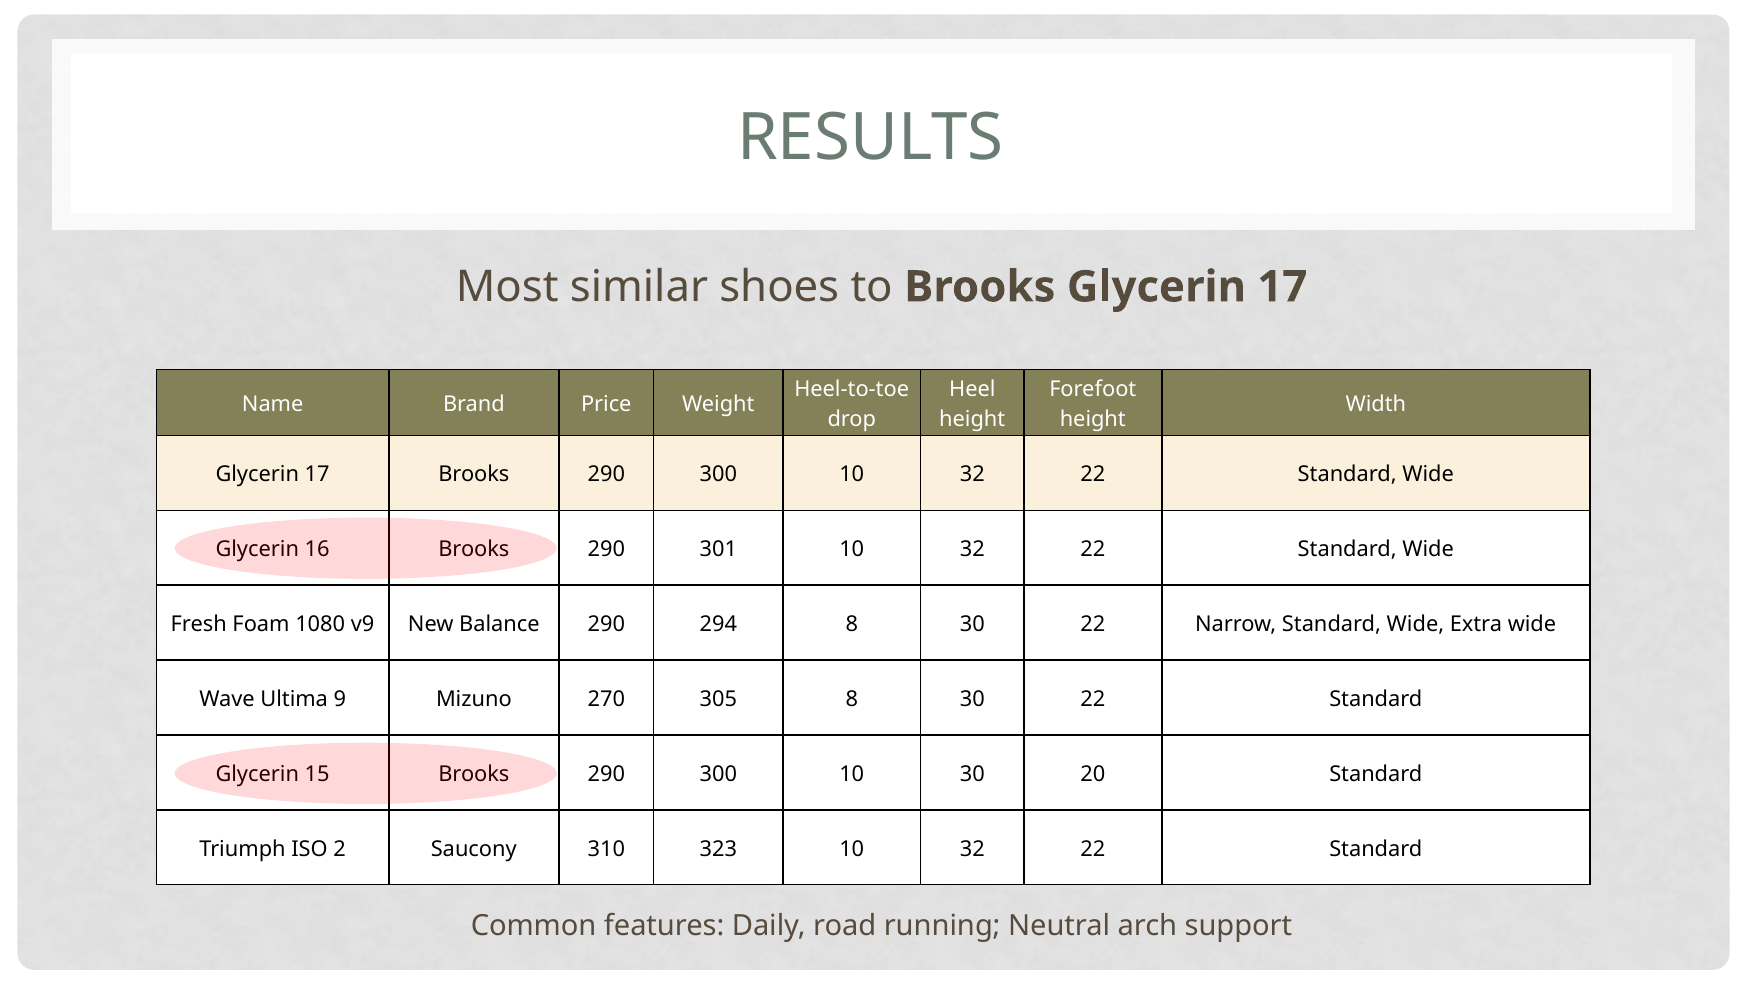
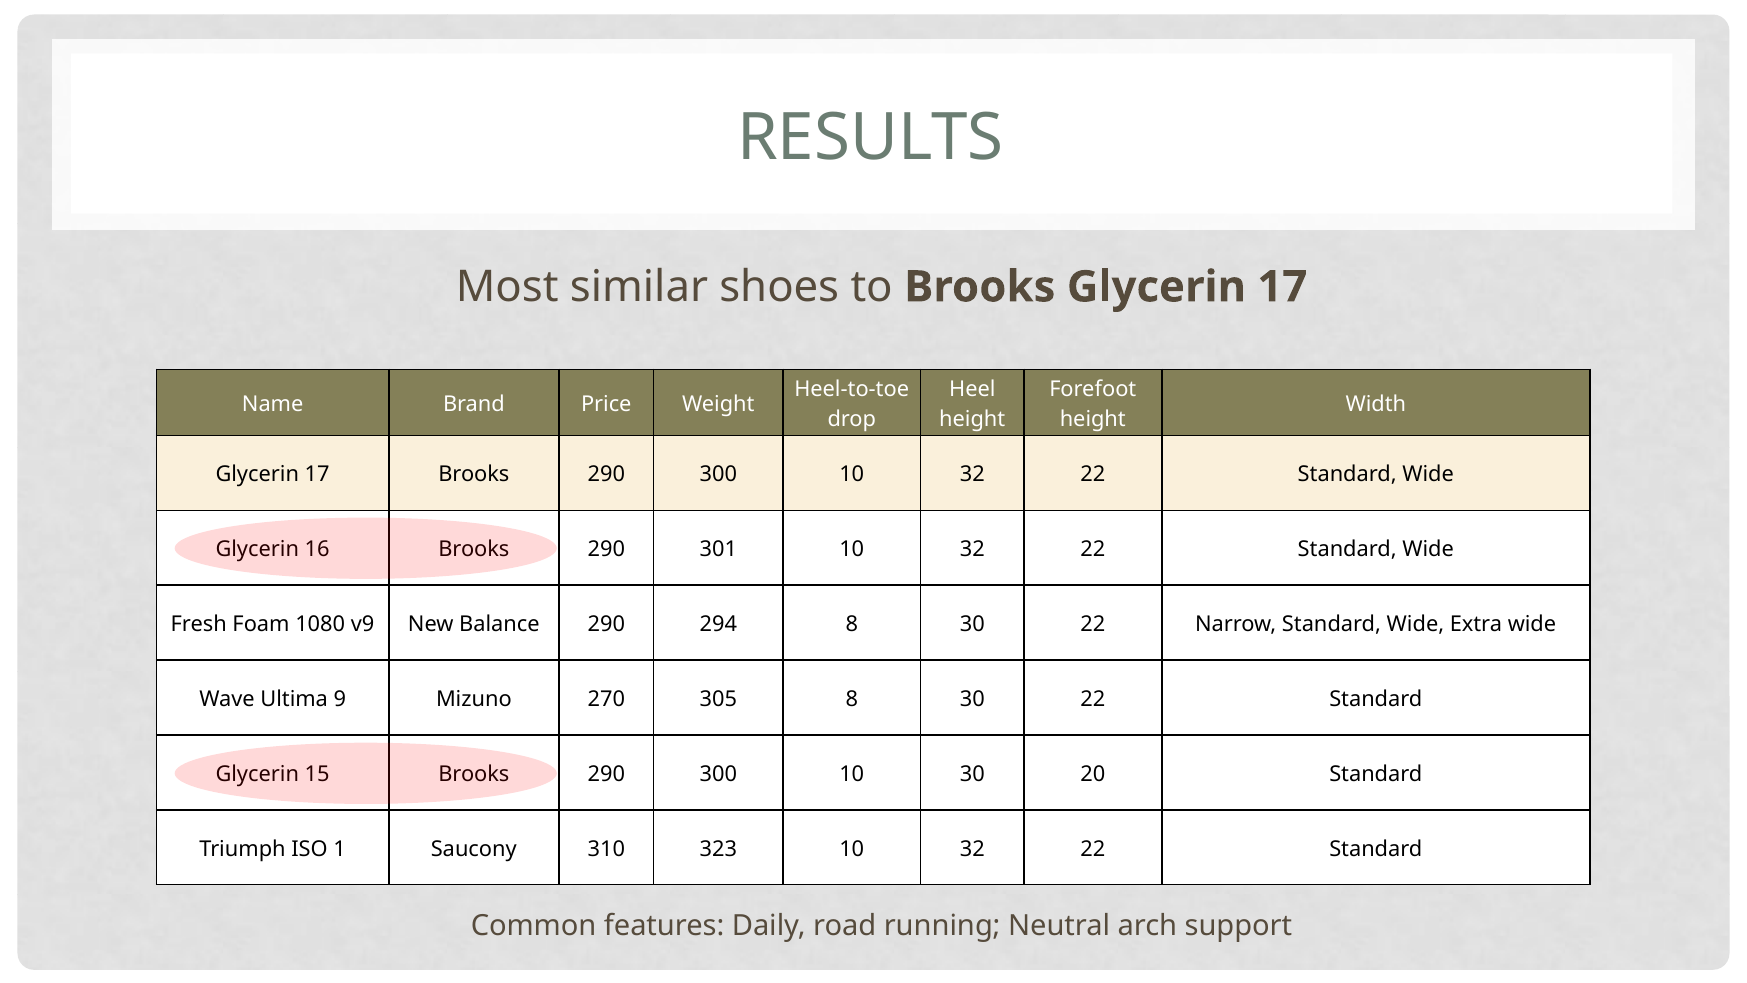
2: 2 -> 1 (340, 849)
